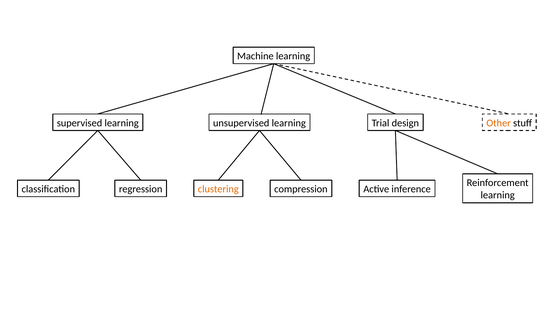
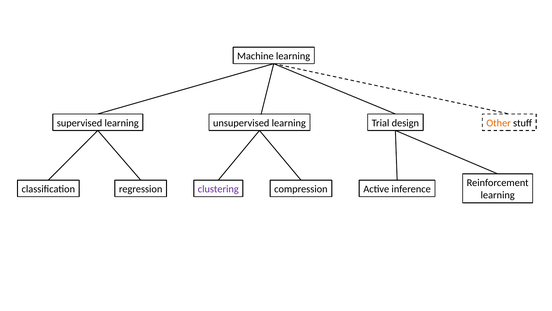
clustering colour: orange -> purple (218, 189)
